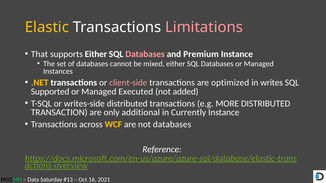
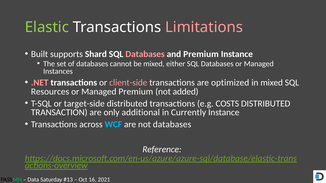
Elastic colour: yellow -> light green (47, 27)
That: That -> Built (40, 54)
supports Either: Either -> Shard (96, 54)
.NET colour: yellow -> pink (40, 83)
in writes: writes -> mixed (272, 83)
Supported: Supported -> Resources (50, 92)
Managed Executed: Executed -> Premium (136, 92)
writes-side: writes-side -> target-side (84, 104)
MORE: MORE -> COSTS (227, 104)
WCF colour: yellow -> light blue (113, 125)
